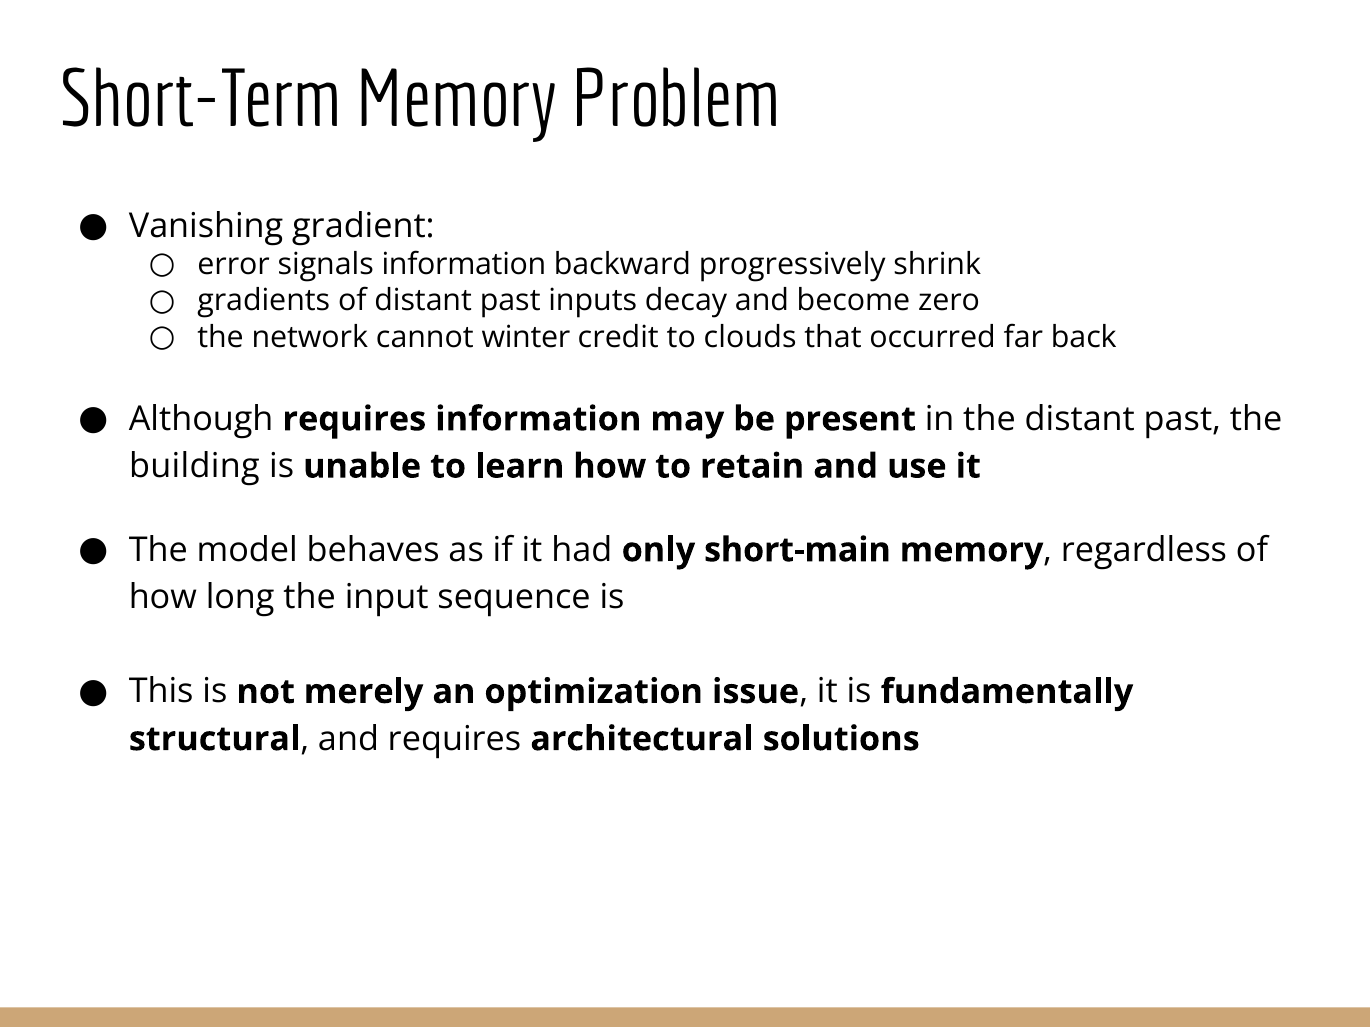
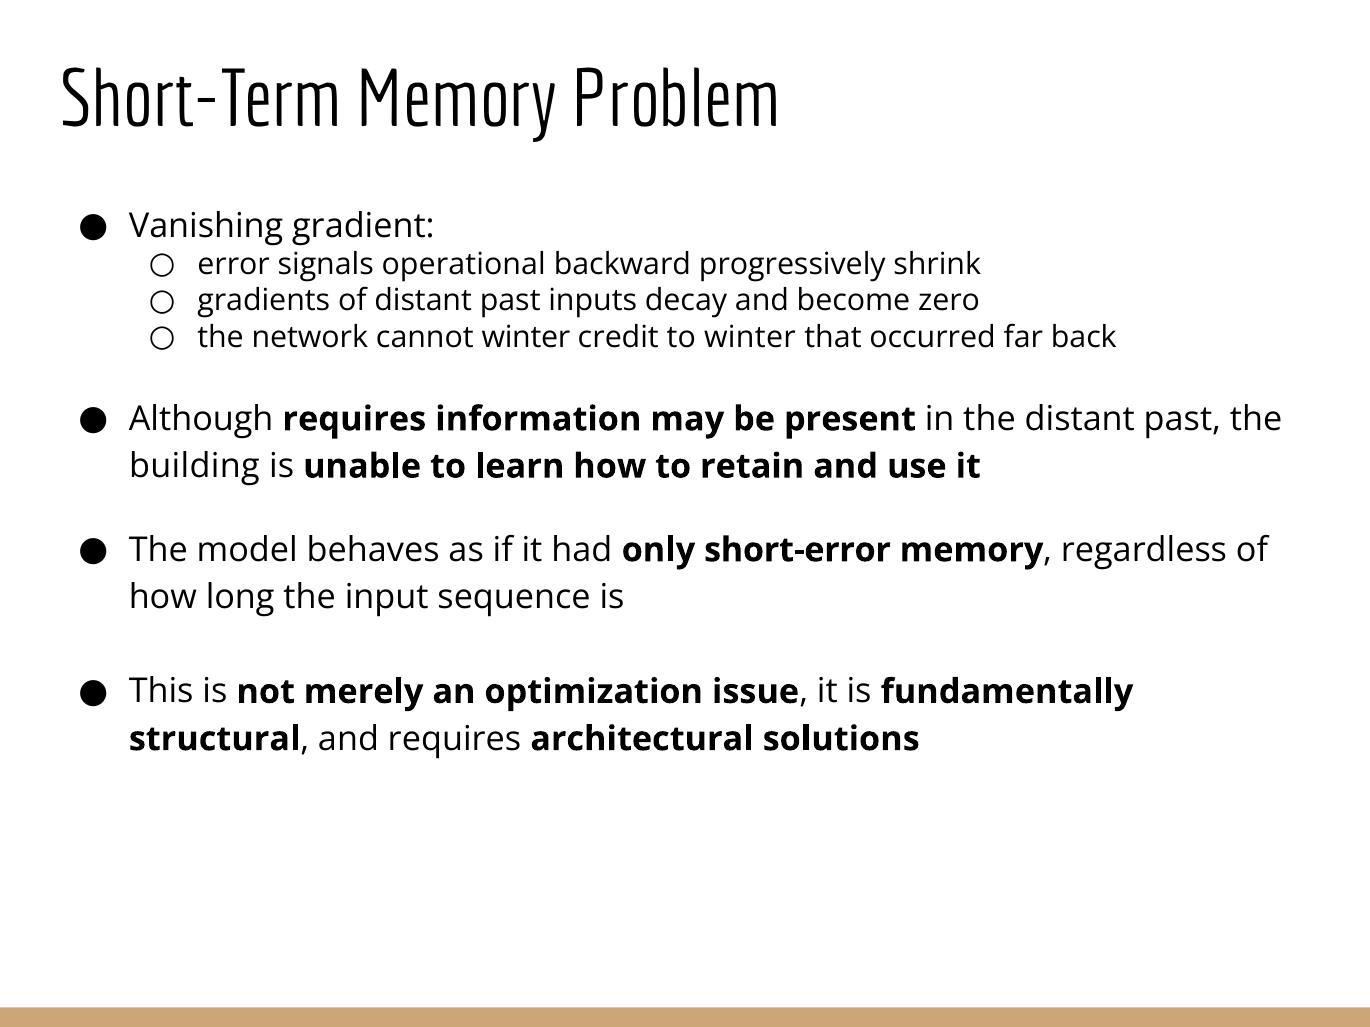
signals information: information -> operational (464, 264)
to clouds: clouds -> winter (750, 338)
short-main: short-main -> short-error (797, 550)
